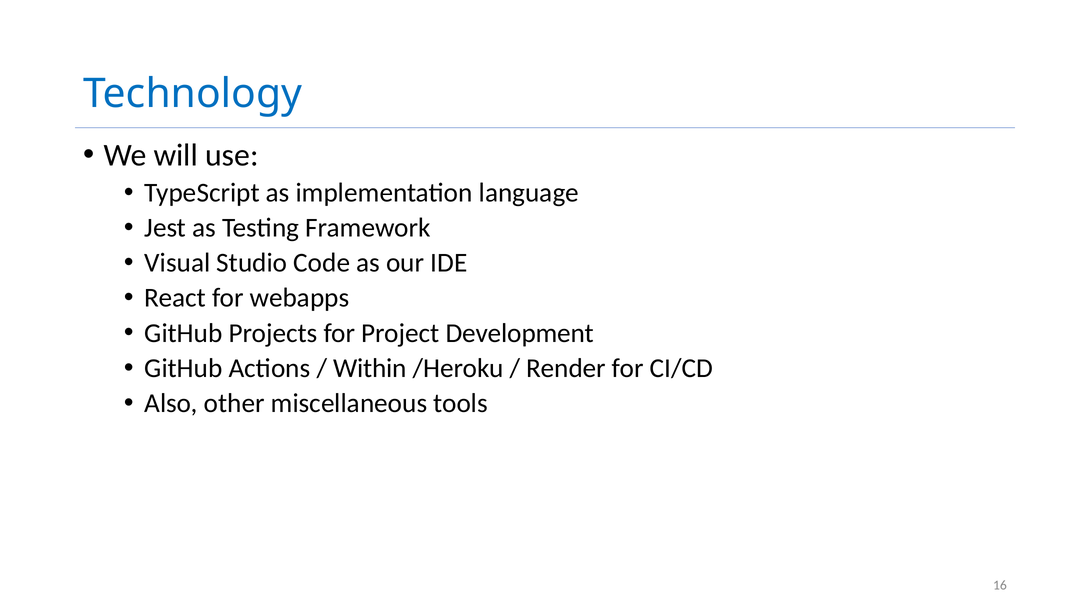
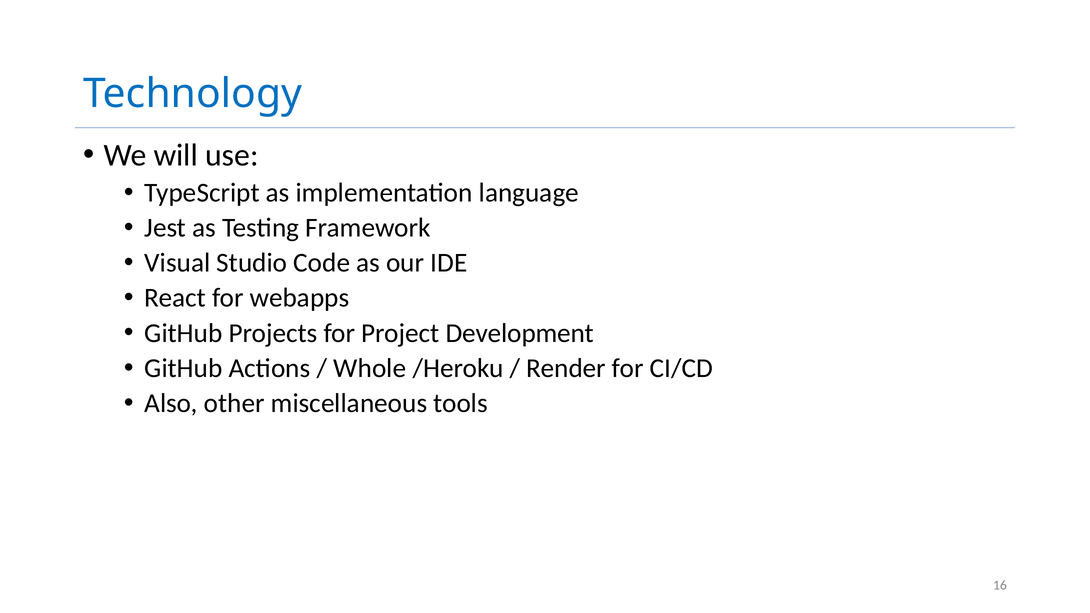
Within: Within -> Whole (370, 368)
